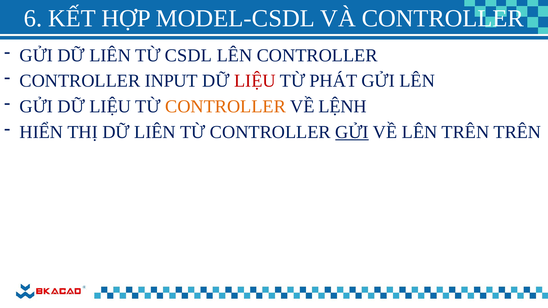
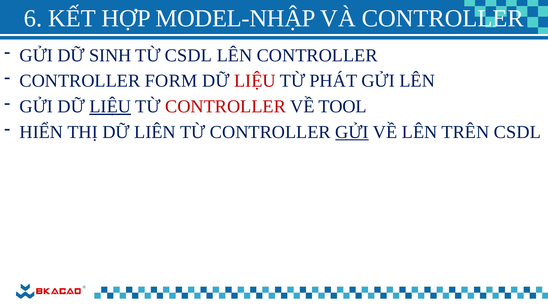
MODEL-CSDL: MODEL-CSDL -> MODEL-NHẬP (236, 18)
GỬI DỮ LIÊN: LIÊN -> SINH (110, 55)
INPUT: INPUT -> FORM (171, 81)
LIỆU underline: none -> present (110, 107)
CONTROLLER colour: orange -> red (226, 107)
LỆNH: LỆNH -> TOOL (343, 107)
TRÊN TRÊN: TRÊN -> CSDL (517, 132)
